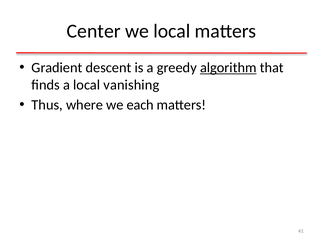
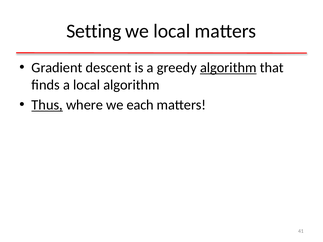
Center: Center -> Setting (94, 31)
local vanishing: vanishing -> algorithm (131, 85)
Thus underline: none -> present (47, 105)
